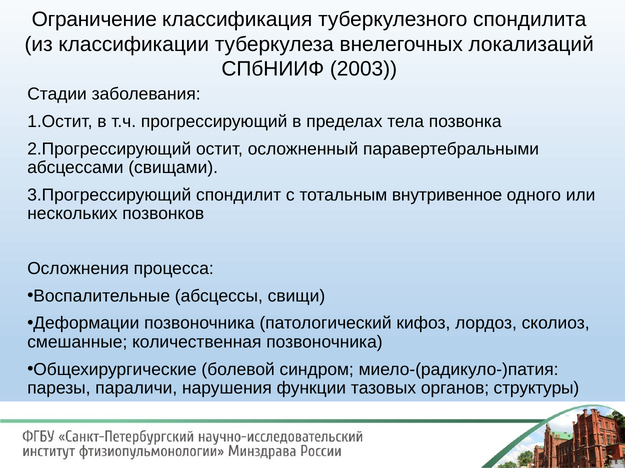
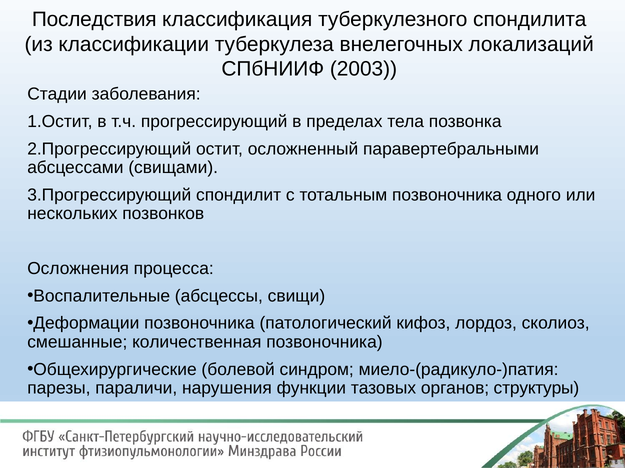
Ограничение: Ограничение -> Последствия (94, 19)
тотальным внутривенное: внутривенное -> позвоночника (447, 195)
